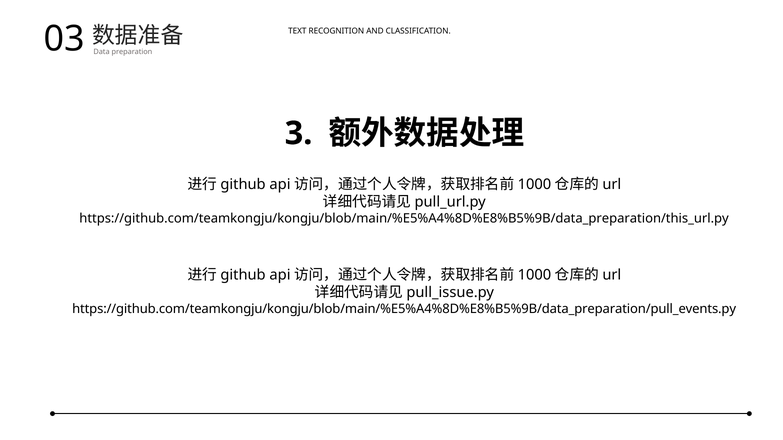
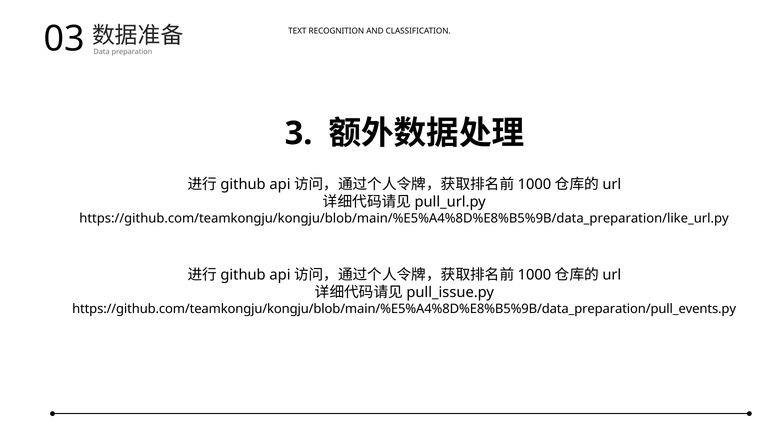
https://github.com/teamkongju/kongju/blob/main/%E5%A4%8D%E8%B5%9B/data_preparation/this_url.py: https://github.com/teamkongju/kongju/blob/main/%E5%A4%8D%E8%B5%9B/data_preparation/this_url.py -> https://github.com/teamkongju/kongju/blob/main/%E5%A4%8D%E8%B5%9B/data_preparation/like_url.py (404, 219)
